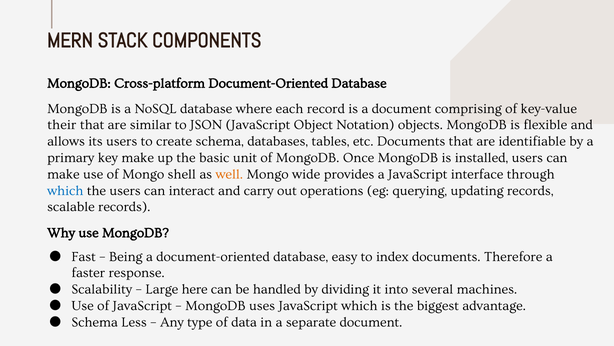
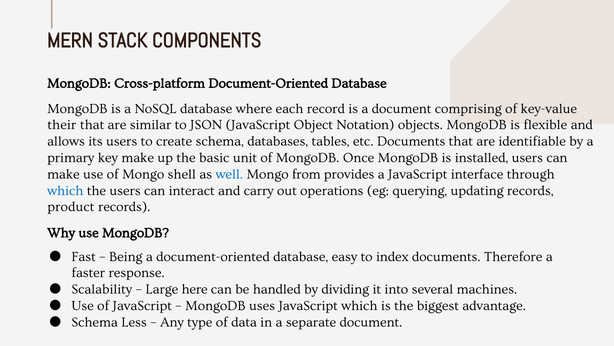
well colour: orange -> blue (229, 174)
wide: wide -> from (306, 174)
scalable: scalable -> product (71, 207)
